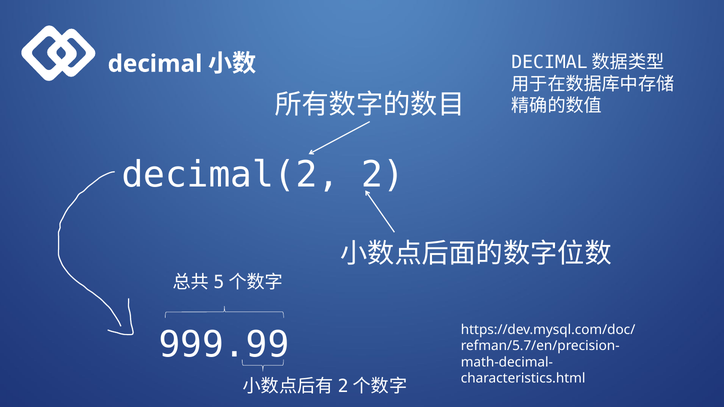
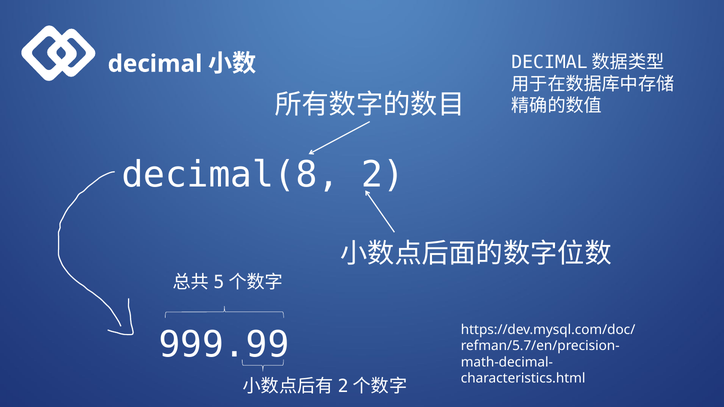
decimal(2: decimal(2 -> decimal(8 (230, 175)
